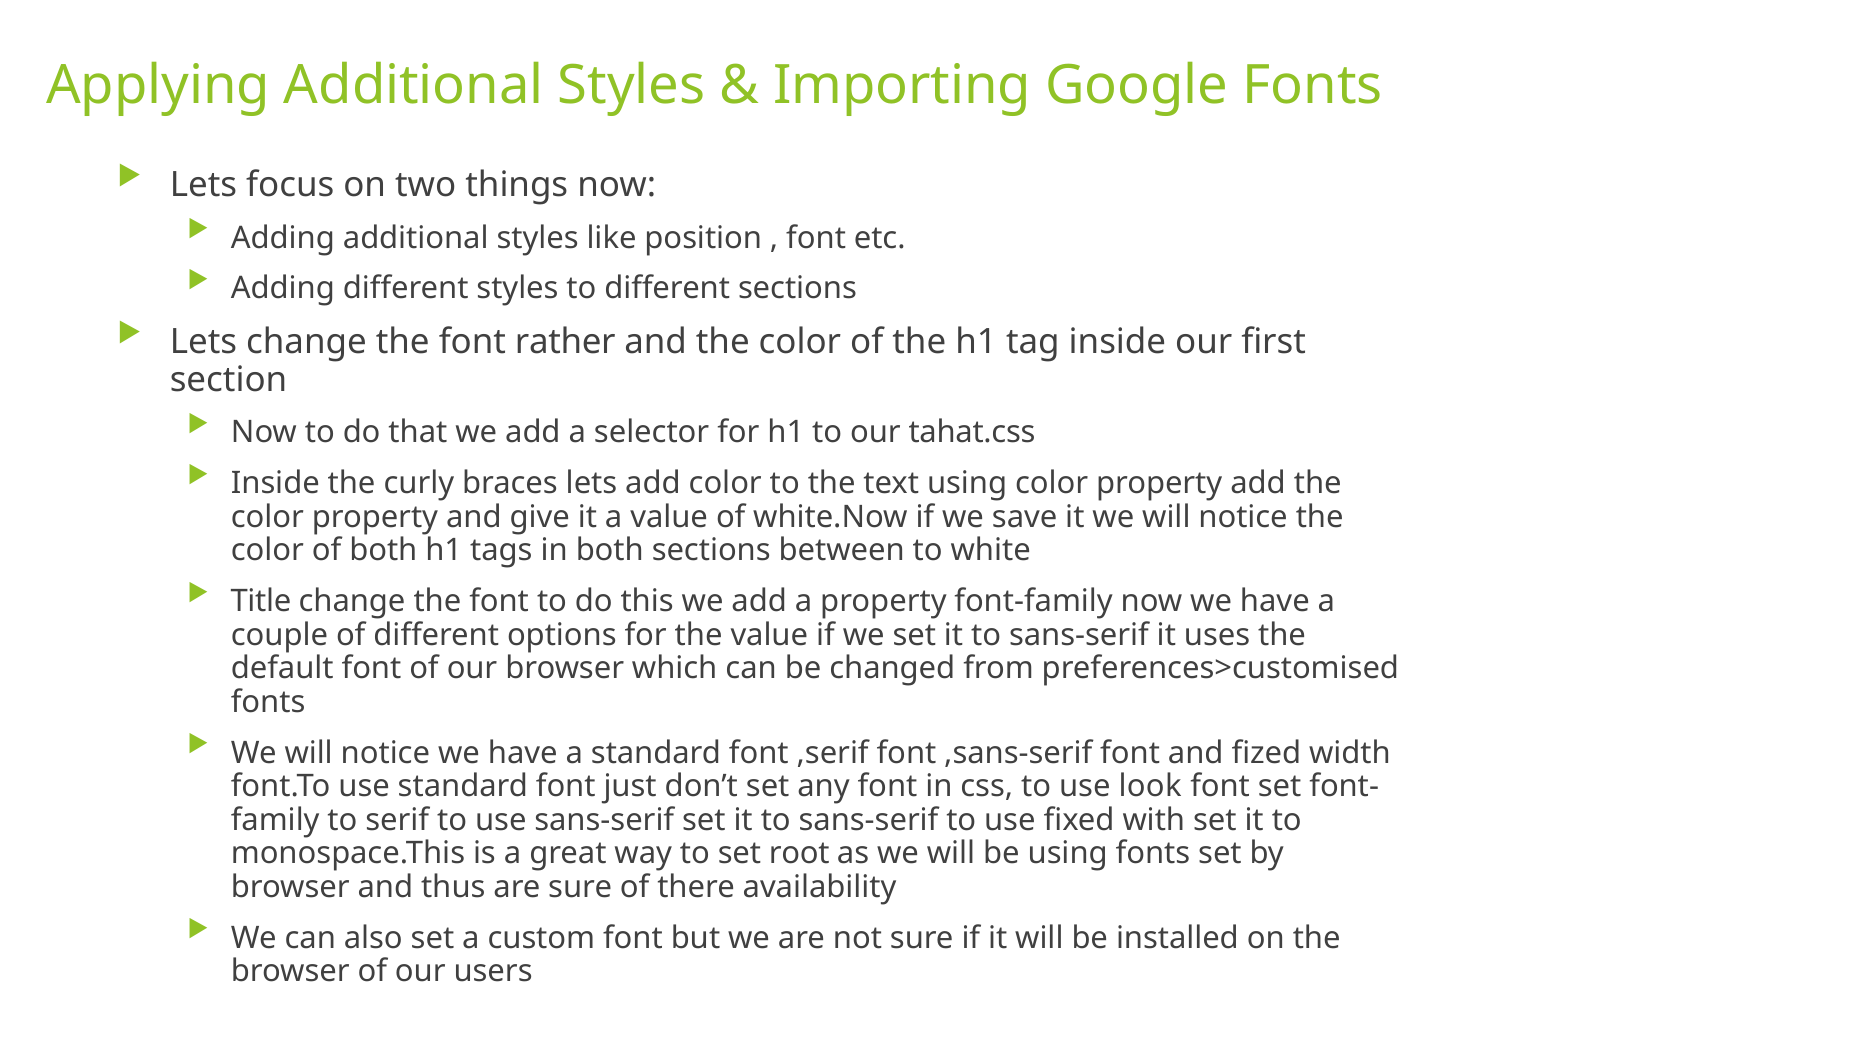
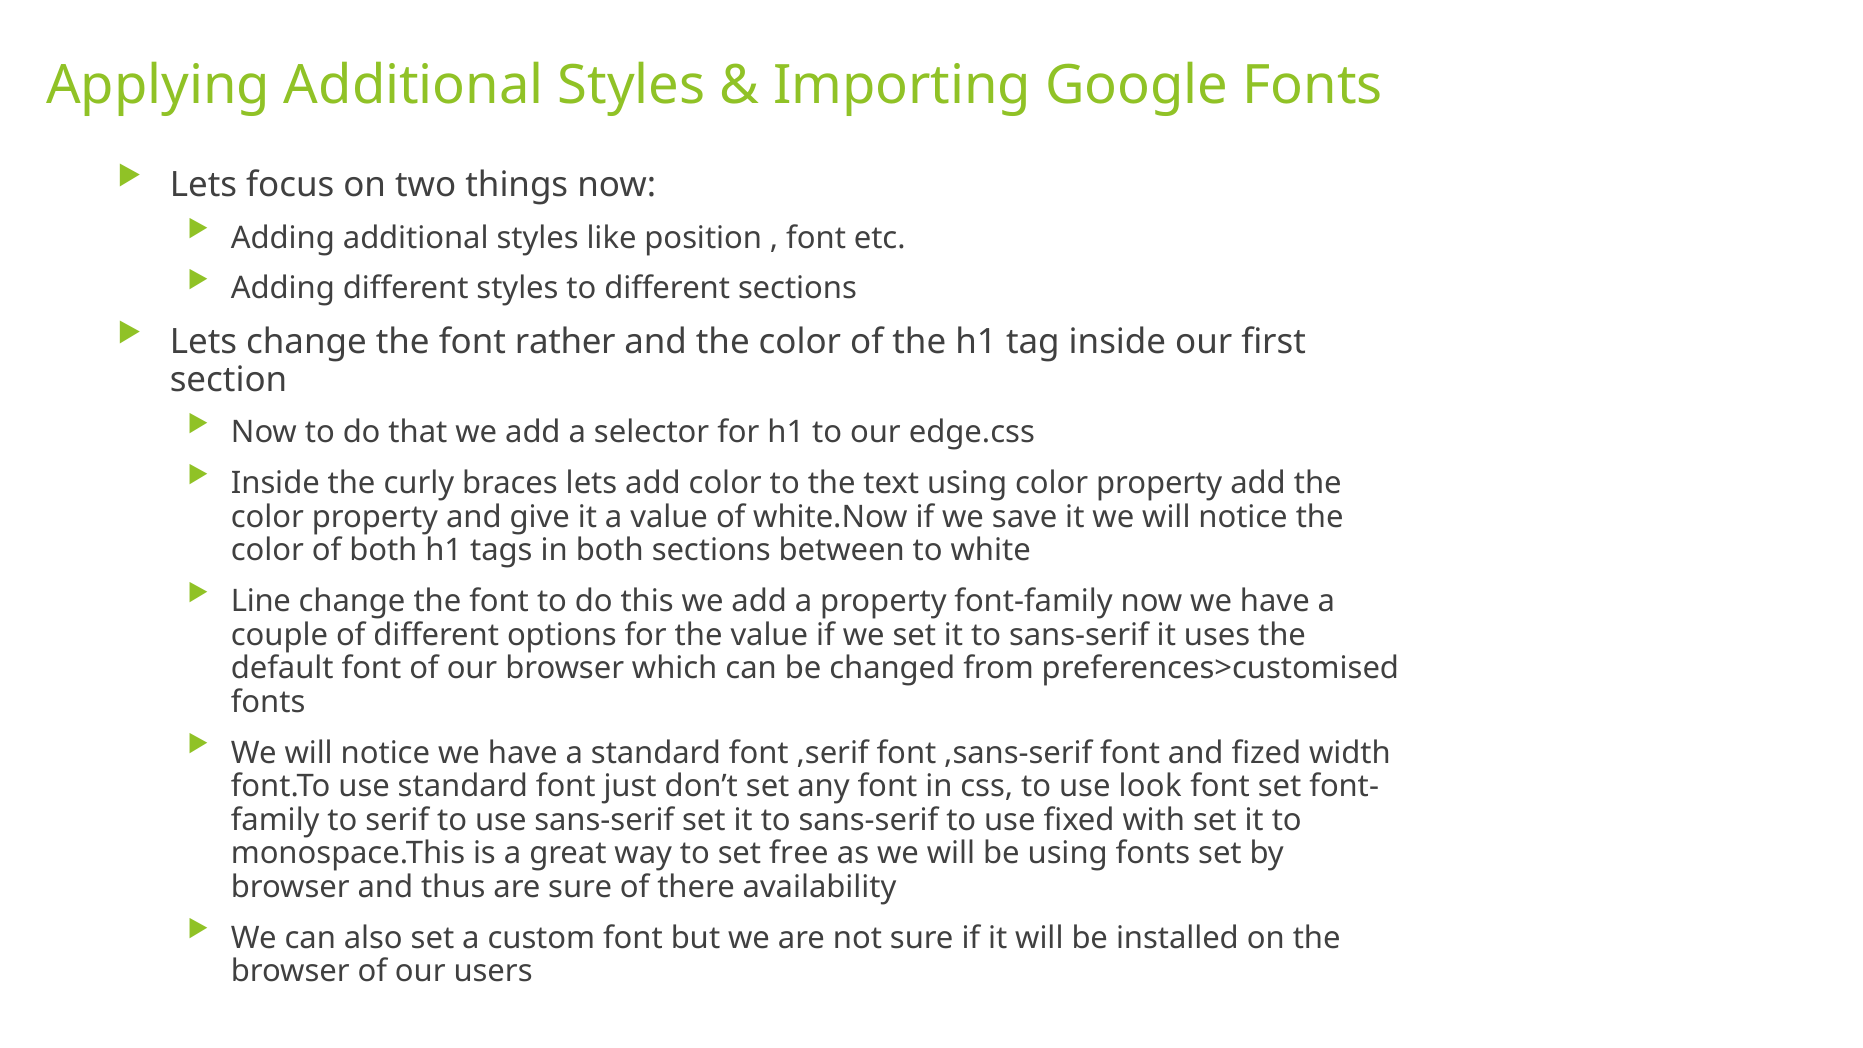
tahat.css: tahat.css -> edge.css (972, 433)
Title: Title -> Line (261, 601)
root: root -> free (799, 853)
